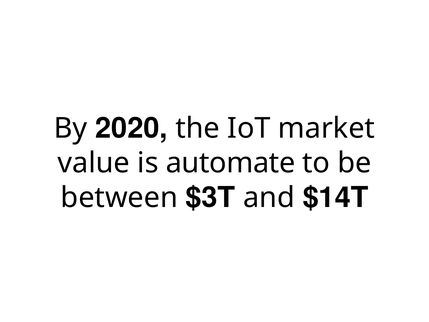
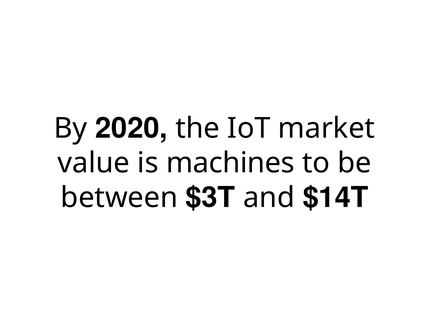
automate: automate -> machines (230, 163)
